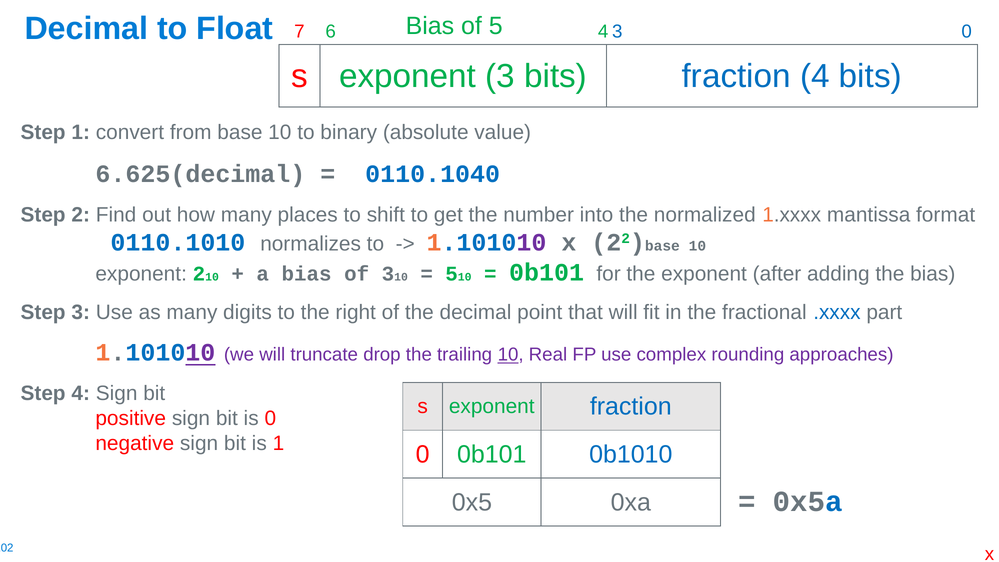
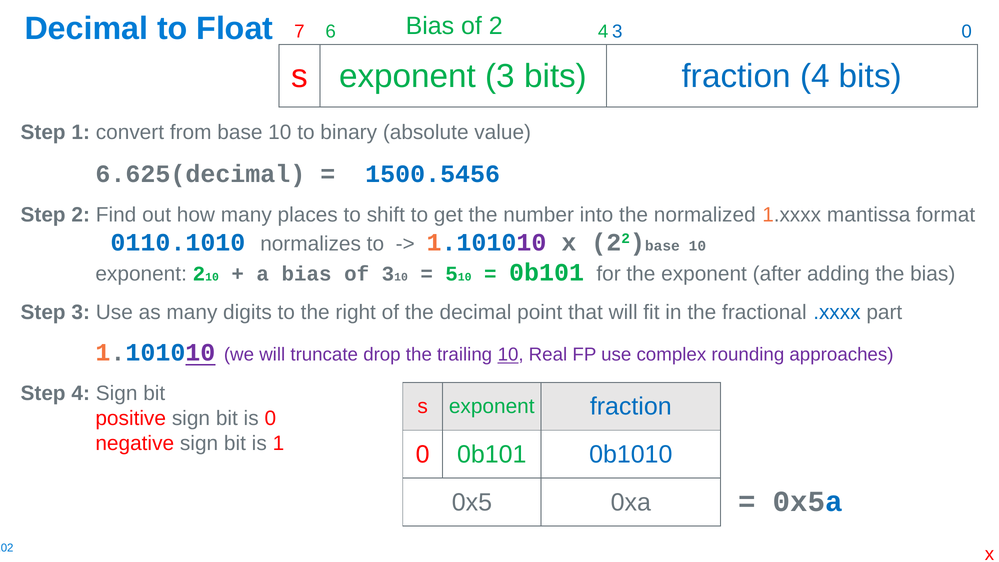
of 5: 5 -> 2 (496, 26)
0110.1040: 0110.1040 -> 1500.5456 (433, 174)
